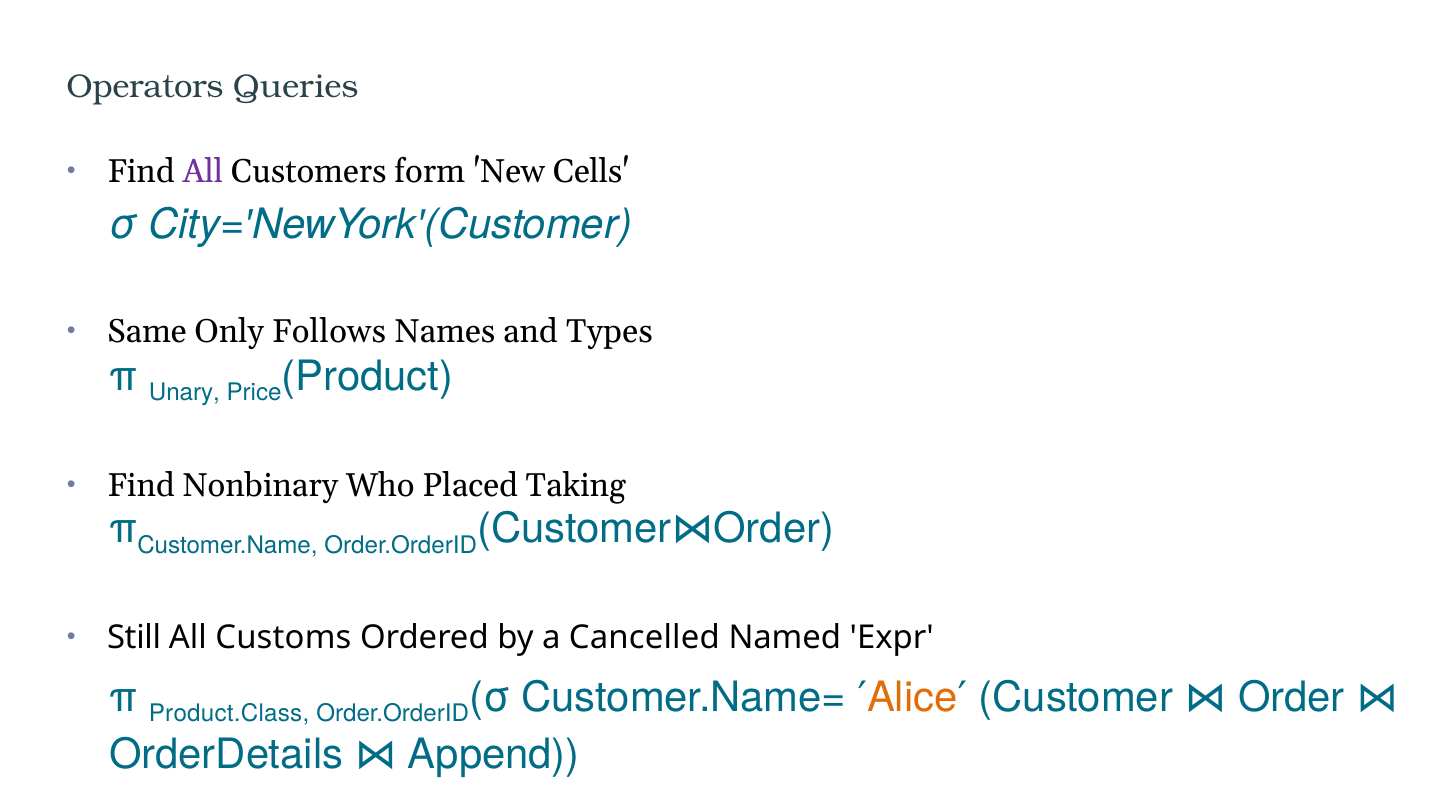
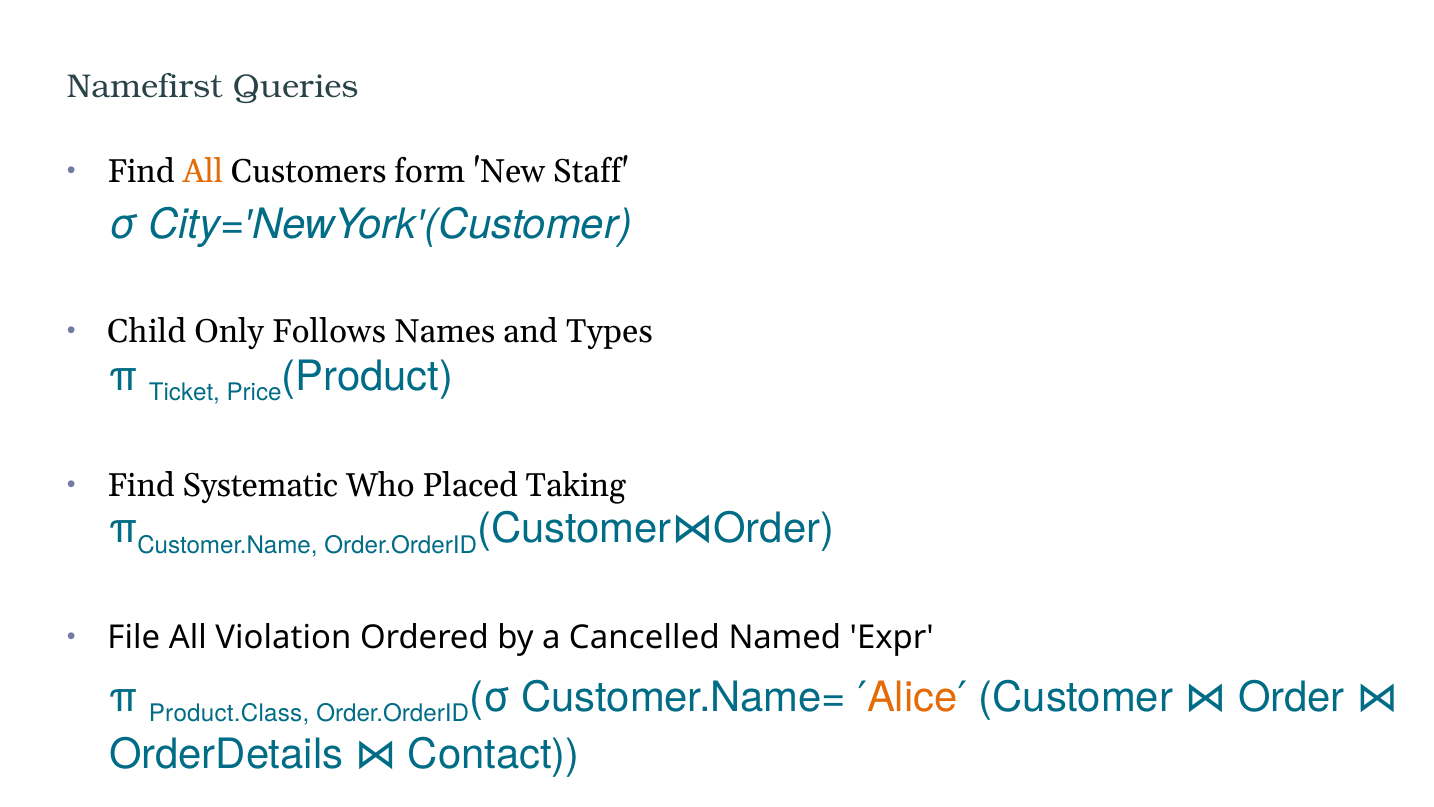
Operators: Operators -> Namefirst (145, 86)
All colour: purple -> orange (203, 172)
Cells: Cells -> Staff (591, 172)
Same: Same -> Child (147, 332)
Unary: Unary -> Ticket (184, 393)
Nonbinary: Nonbinary -> Systematic (260, 485)
Still: Still -> File (134, 637)
Customs: Customs -> Violation (283, 637)
Append: Append -> Contact (494, 754)
